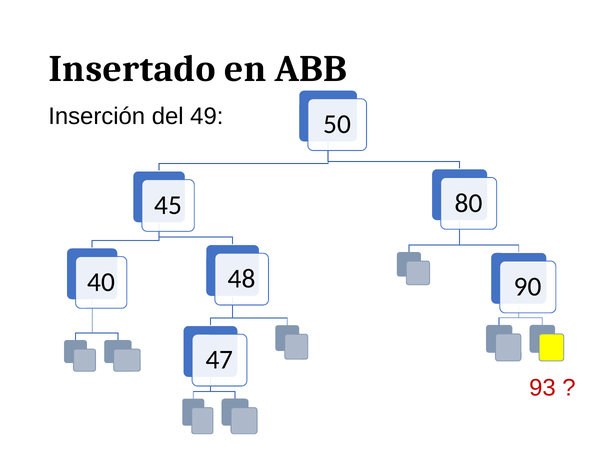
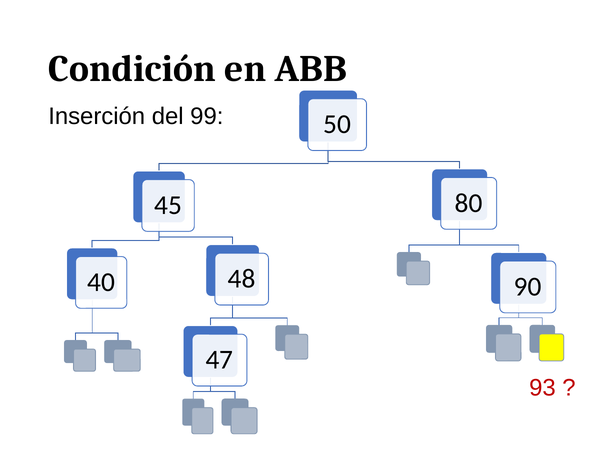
Insertado: Insertado -> Condición (132, 69)
49: 49 -> 99 (207, 116)
